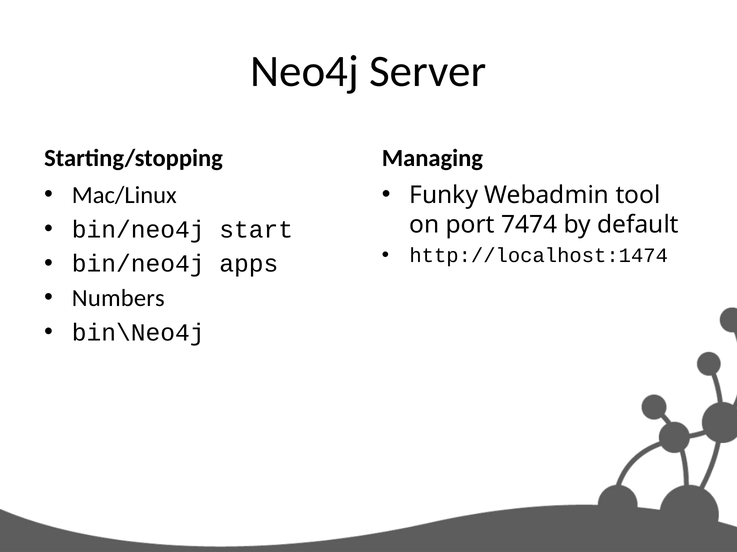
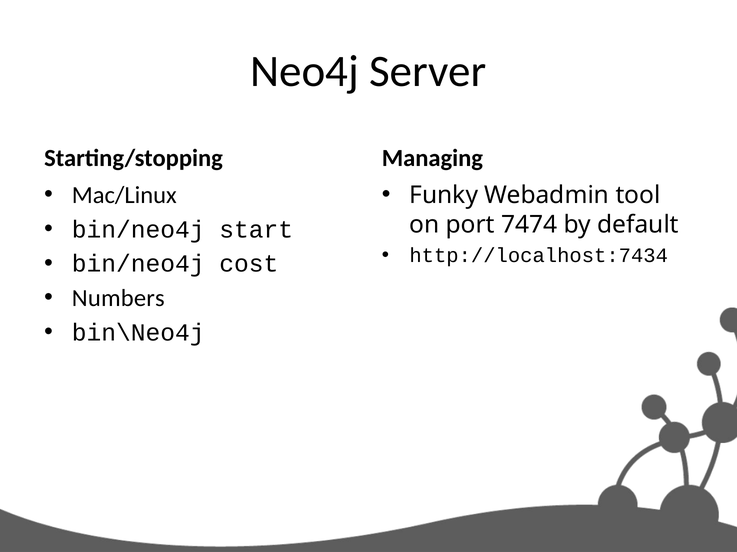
http://localhost:1474: http://localhost:1474 -> http://localhost:7434 (539, 256)
apps: apps -> cost (249, 264)
